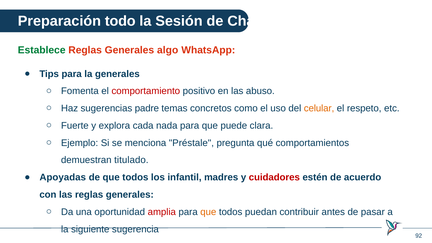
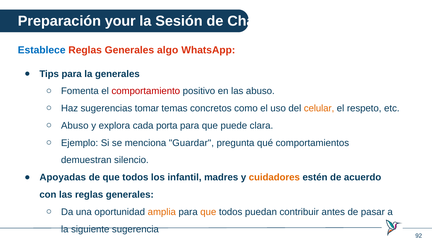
todo: todo -> your (120, 21)
Establece colour: green -> blue (42, 50)
padre: padre -> tomar (147, 108)
Fuerte: Fuerte -> Abuso (75, 126)
nada: nada -> porta (167, 126)
Préstale: Préstale -> Guardar (191, 143)
titulado: titulado -> silencio (131, 160)
cuidadores colour: red -> orange (274, 177)
amplia colour: red -> orange (162, 212)
